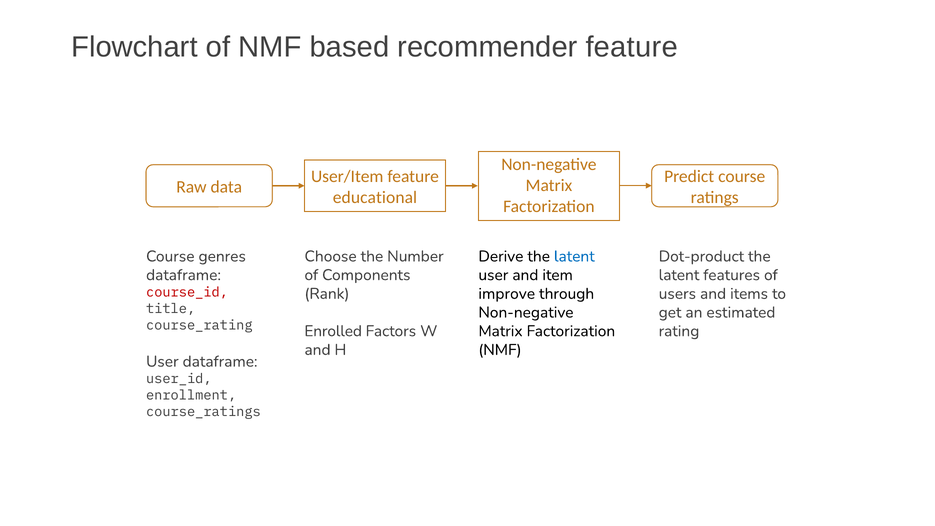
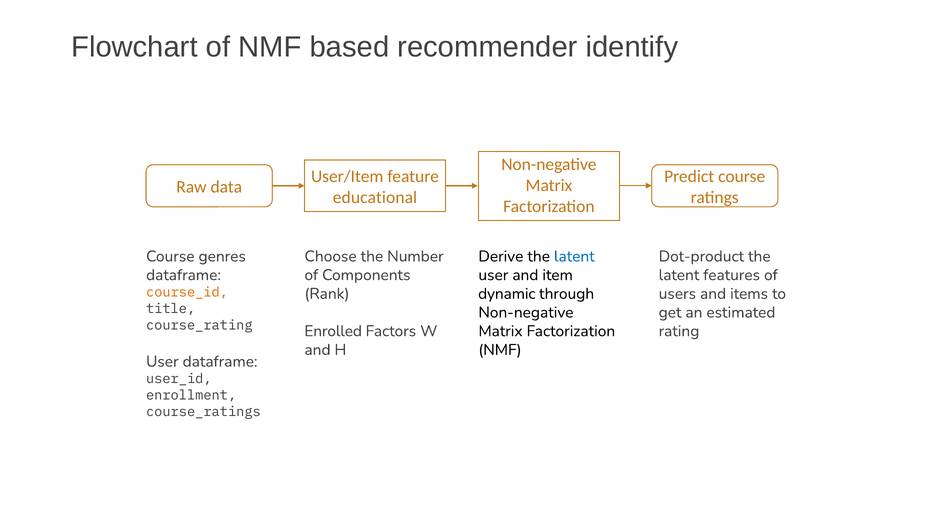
recommender feature: feature -> identify (632, 47)
course_id colour: red -> orange (187, 292)
improve: improve -> dynamic (507, 294)
